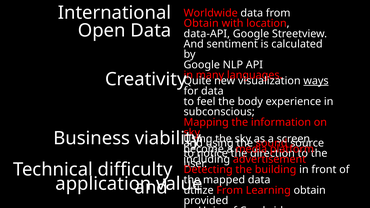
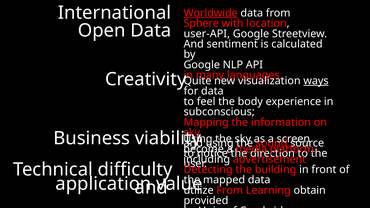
Worldwide underline: none -> present (211, 13)
Obtain: Obtain -> Sphere (201, 23)
data-API: data-API -> user-API (207, 34)
